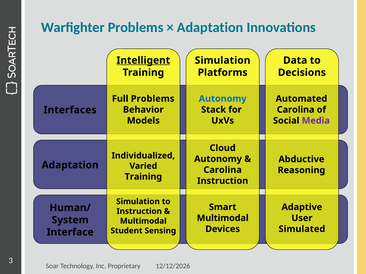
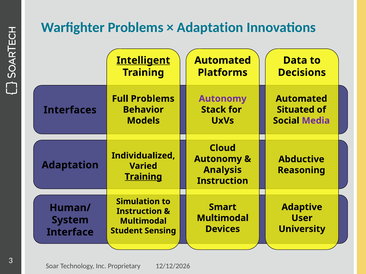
Simulation: Simulation -> Automated (223, 60)
Autonomy colour: blue -> purple (223, 99)
Carolina: Carolina -> Situated (296, 110)
Carolina: Carolina -> Analysis (223, 170)
Training underline: none -> present (143, 177)
Simulated: Simulated -> University (302, 229)
